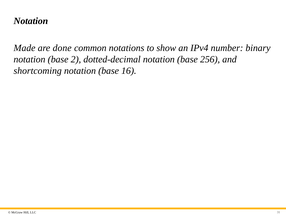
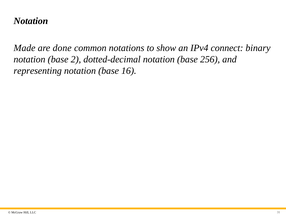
number: number -> connect (227, 48)
shortcoming: shortcoming -> representing (38, 71)
